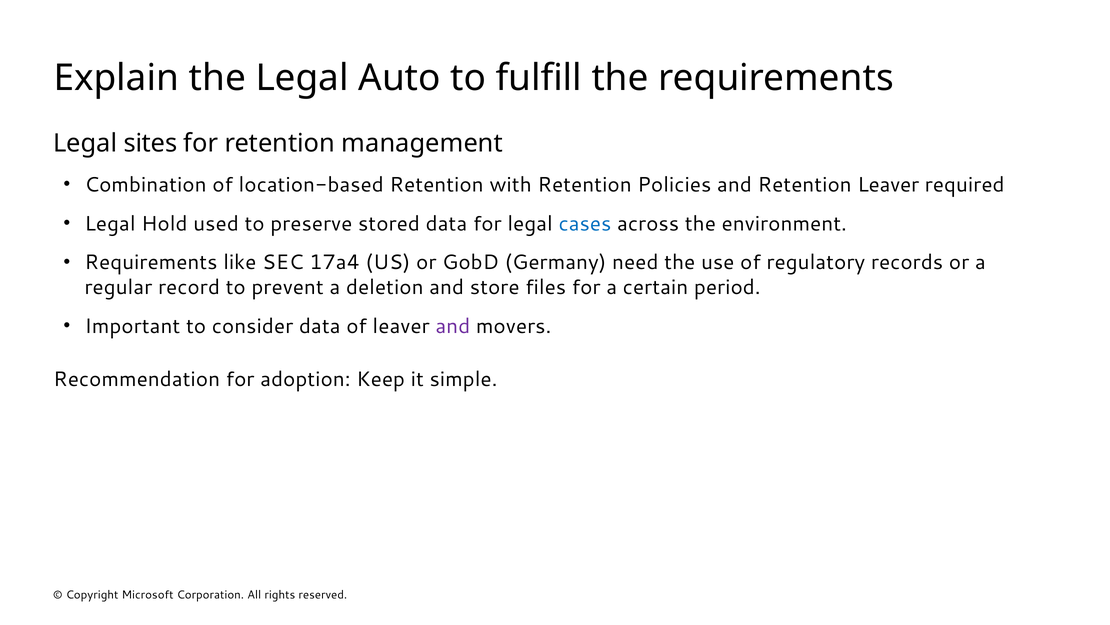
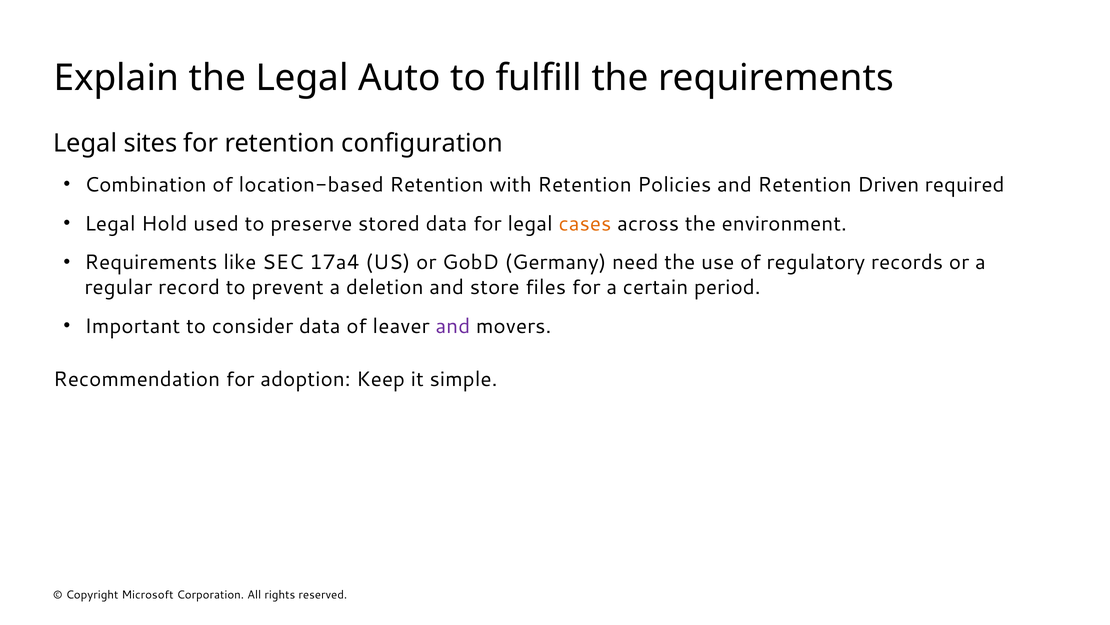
management: management -> configuration (422, 143)
Retention Leaver: Leaver -> Driven (888, 185)
cases colour: blue -> orange (585, 223)
